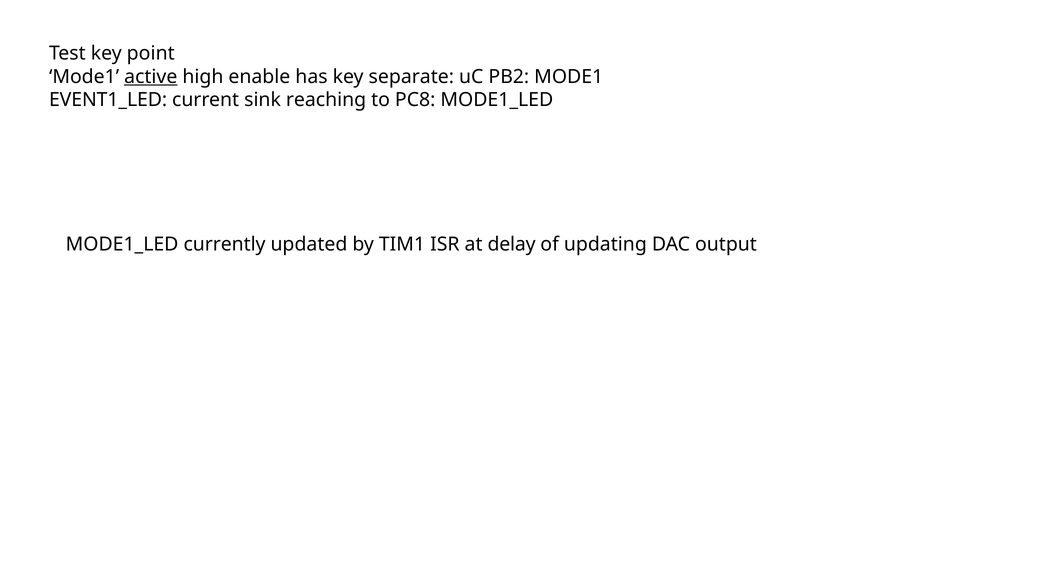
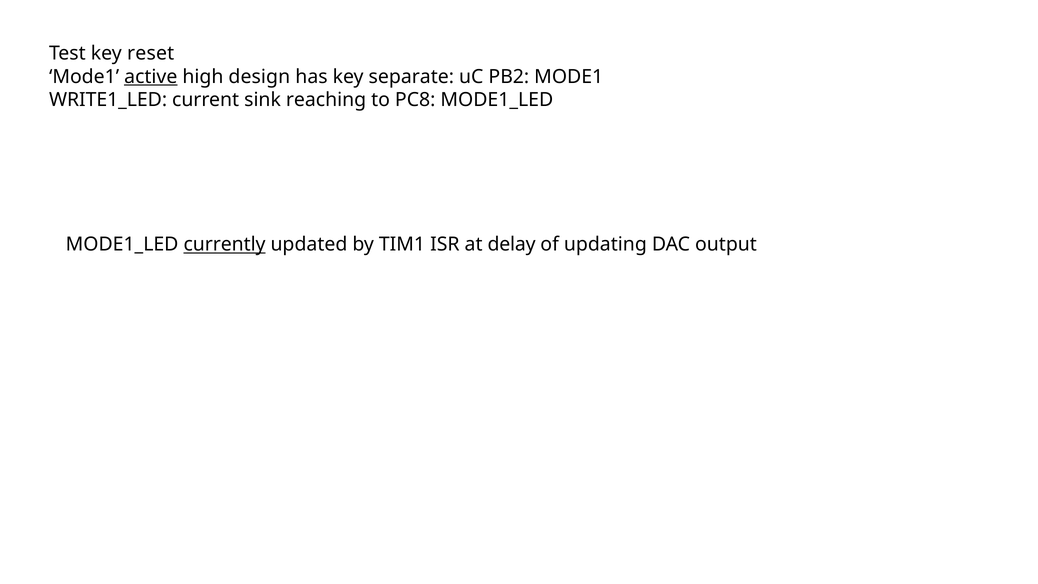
point: point -> reset (151, 53)
enable: enable -> design (259, 77)
EVENT1_LED: EVENT1_LED -> WRITE1_LED (108, 100)
currently underline: none -> present (225, 244)
